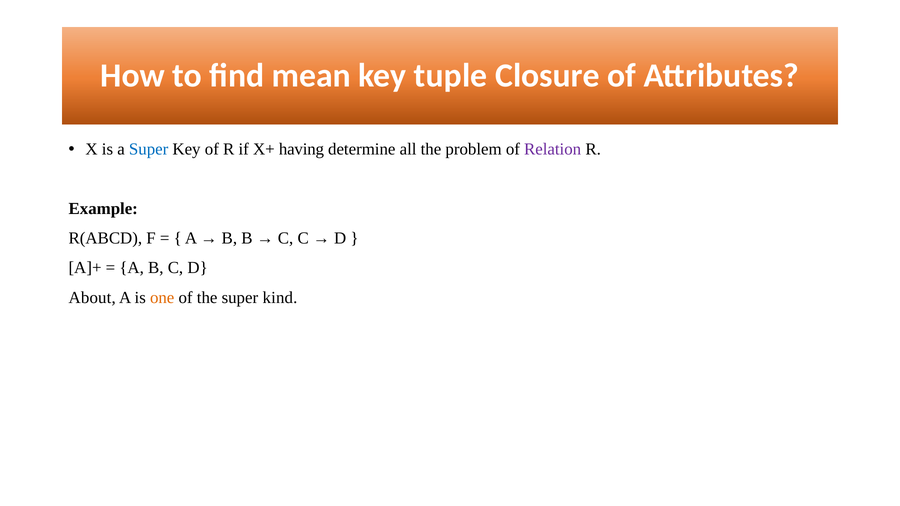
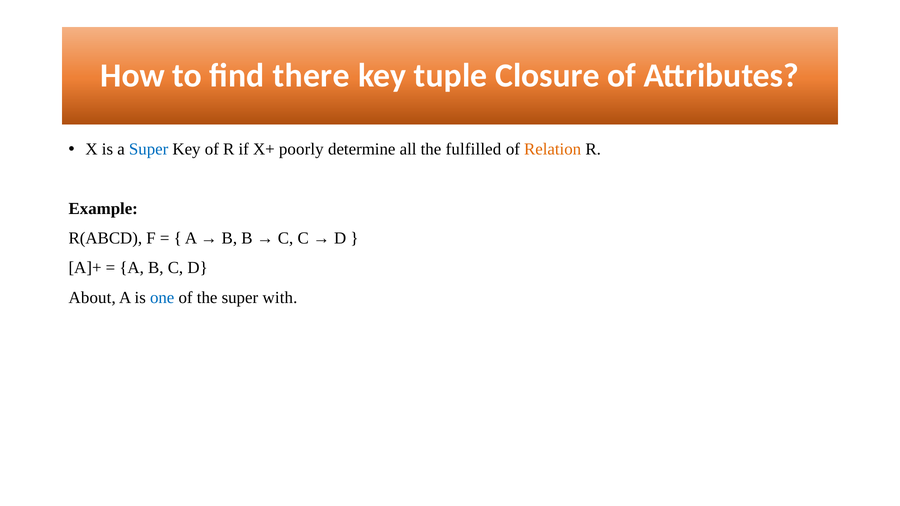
mean: mean -> there (311, 76)
having: having -> poorly (301, 149)
problem: problem -> fulfilled (473, 149)
Relation colour: purple -> orange (553, 149)
one colour: orange -> blue (162, 298)
kind: kind -> with (280, 298)
